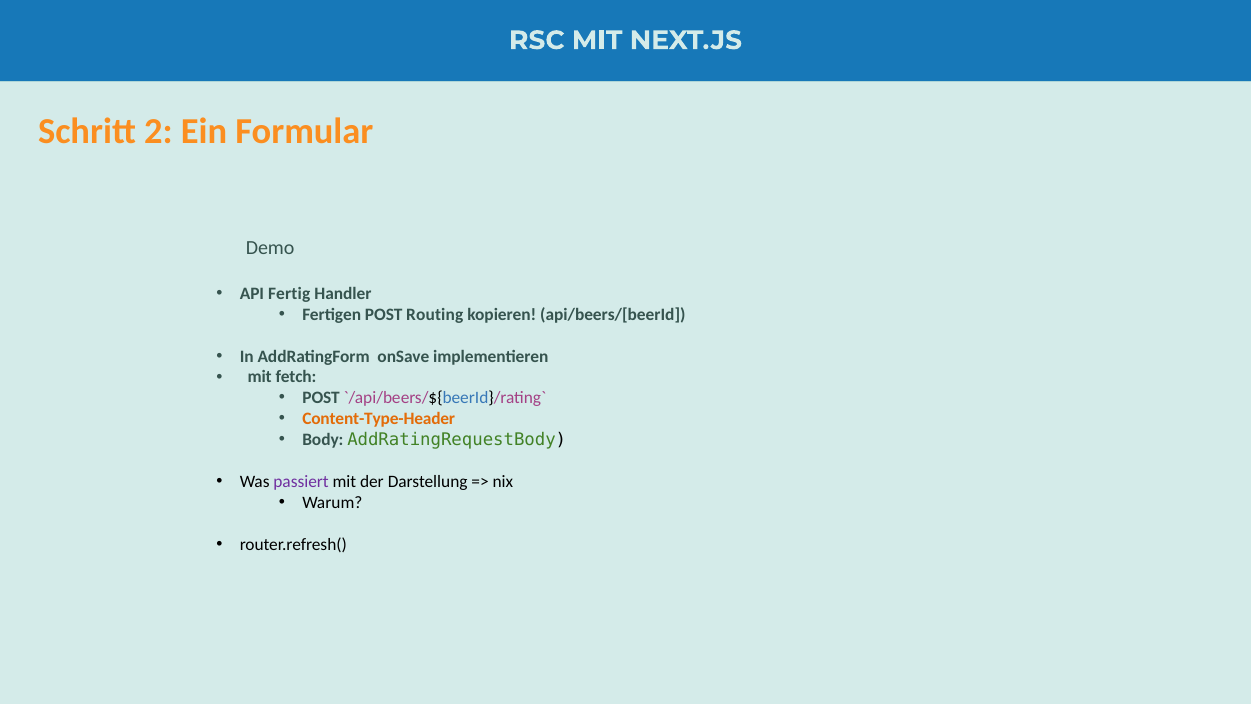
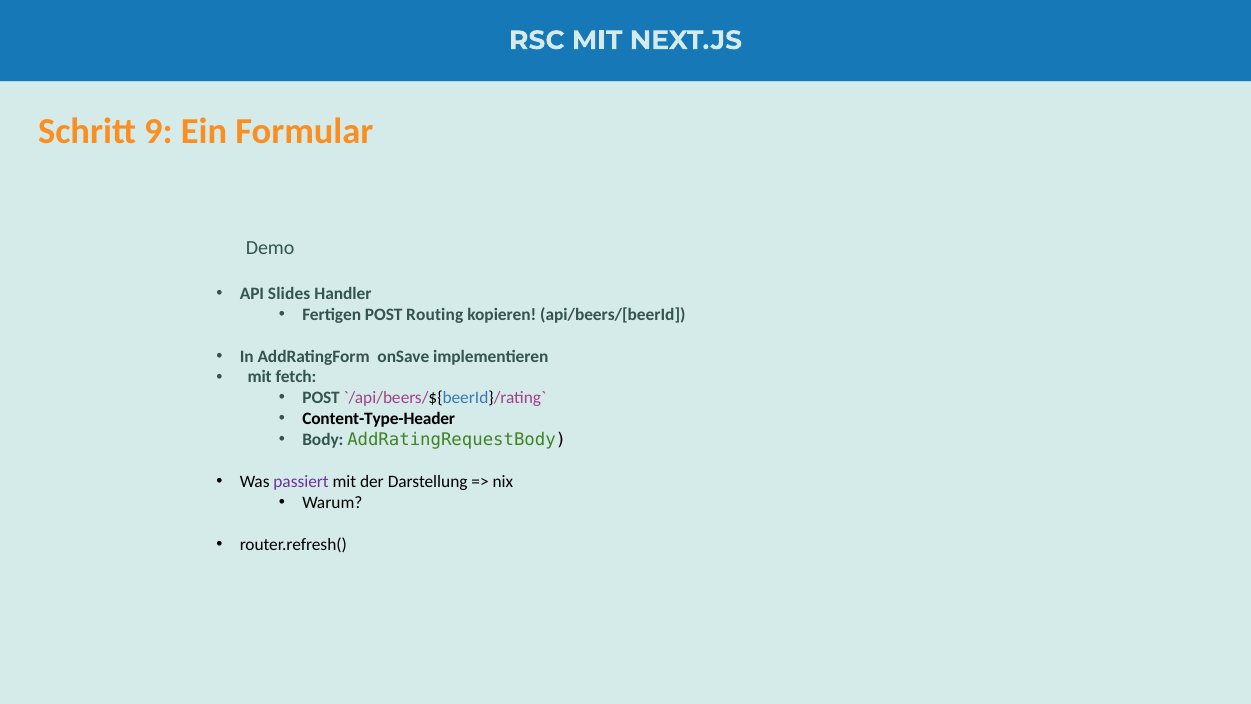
2: 2 -> 9 (158, 131)
Fertig: Fertig -> Slides (289, 294)
Content-Type-Header colour: orange -> black (379, 419)
